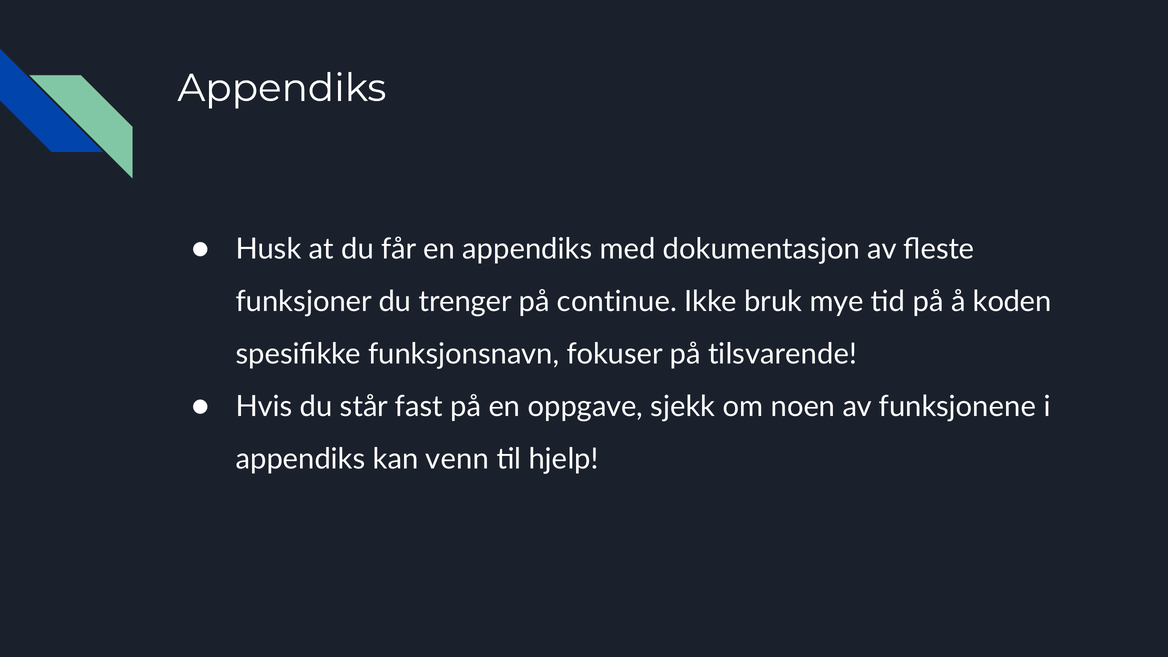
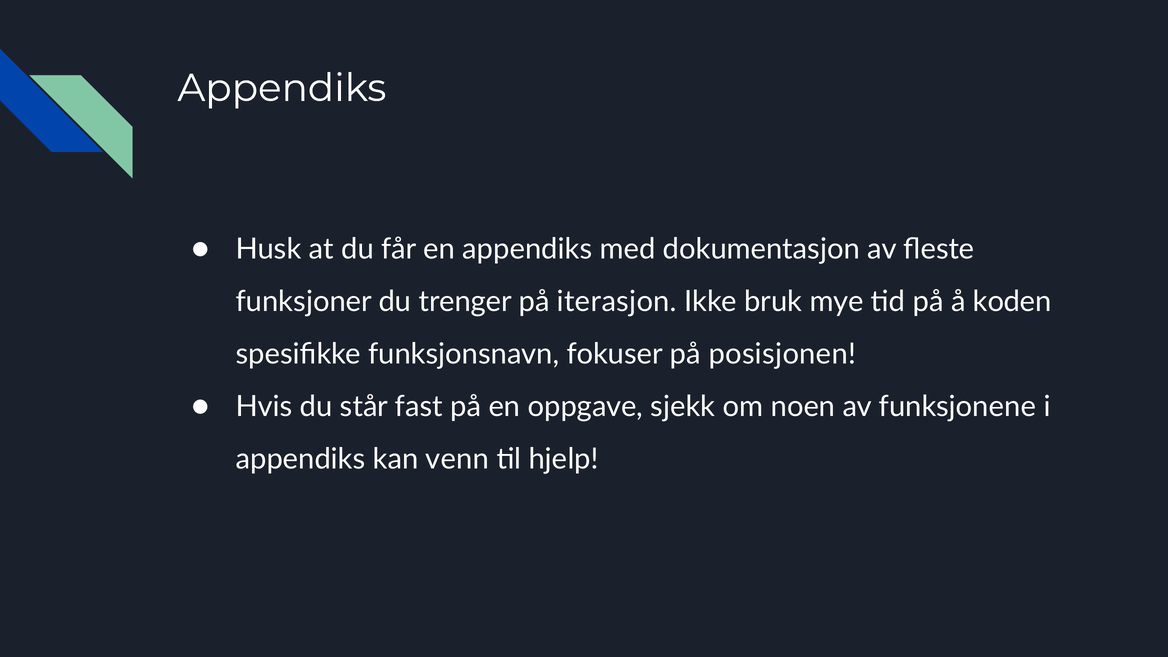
continue: continue -> iterasjon (617, 302)
tilsvarende: tilsvarende -> posisjonen (782, 354)
